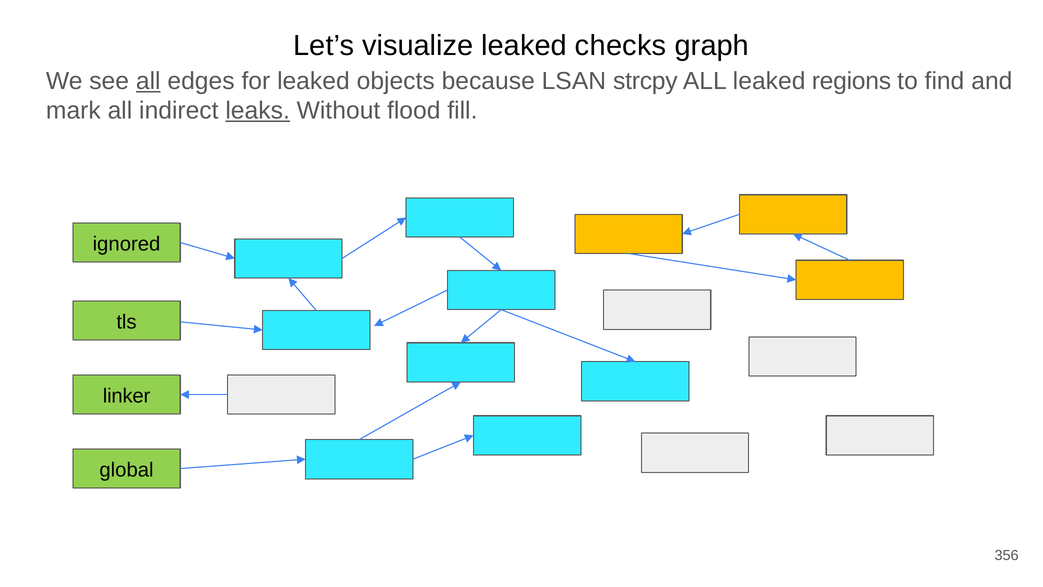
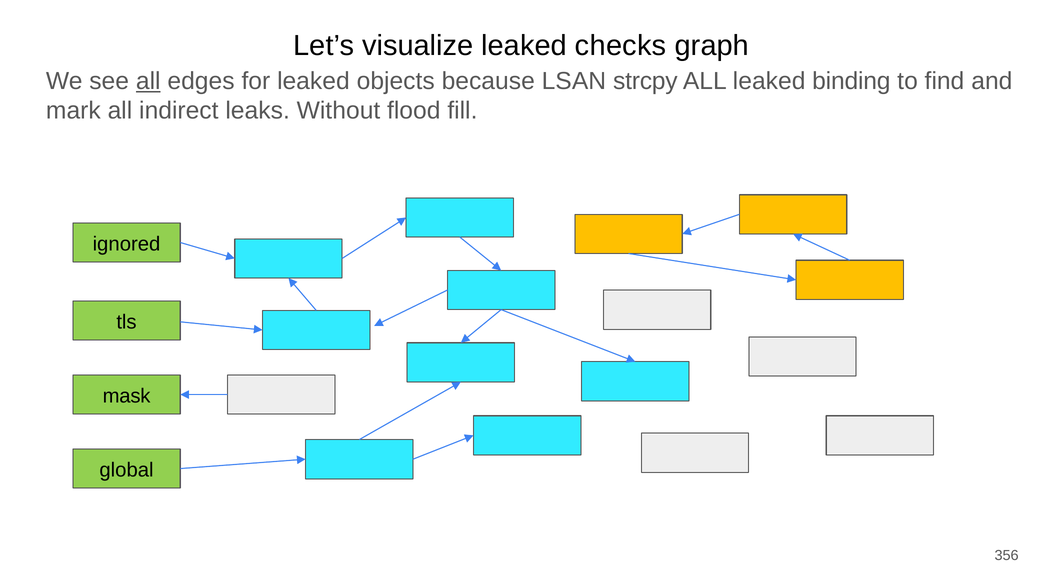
regions: regions -> binding (851, 81)
leaks underline: present -> none (258, 111)
linker: linker -> mask (127, 396)
